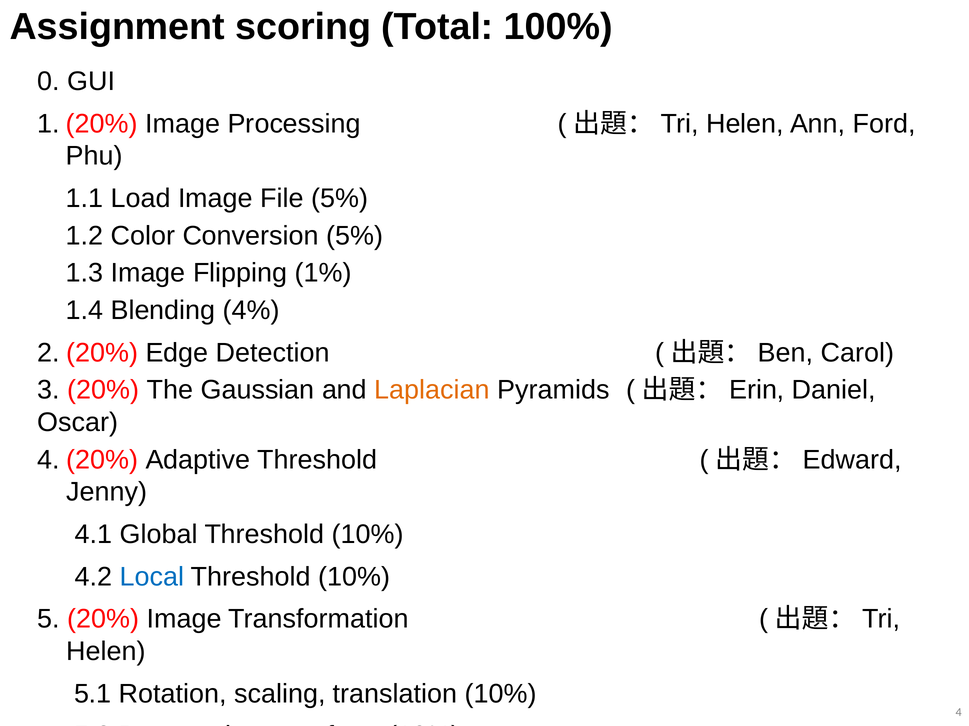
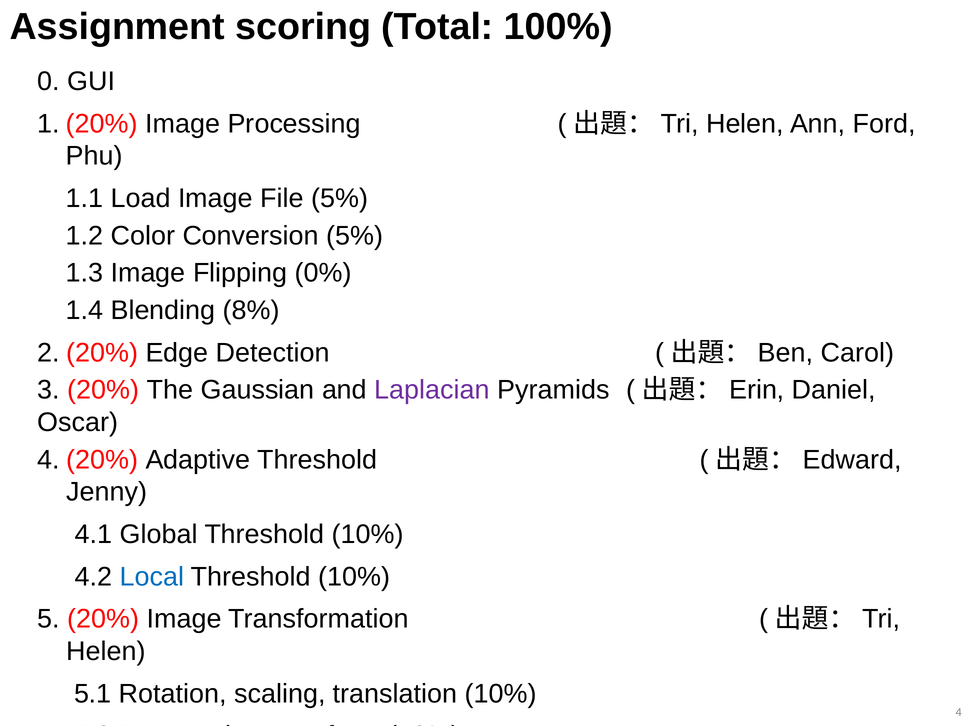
1%: 1% -> 0% (323, 273)
4%: 4% -> 8% (251, 311)
Laplacian colour: orange -> purple (432, 390)
